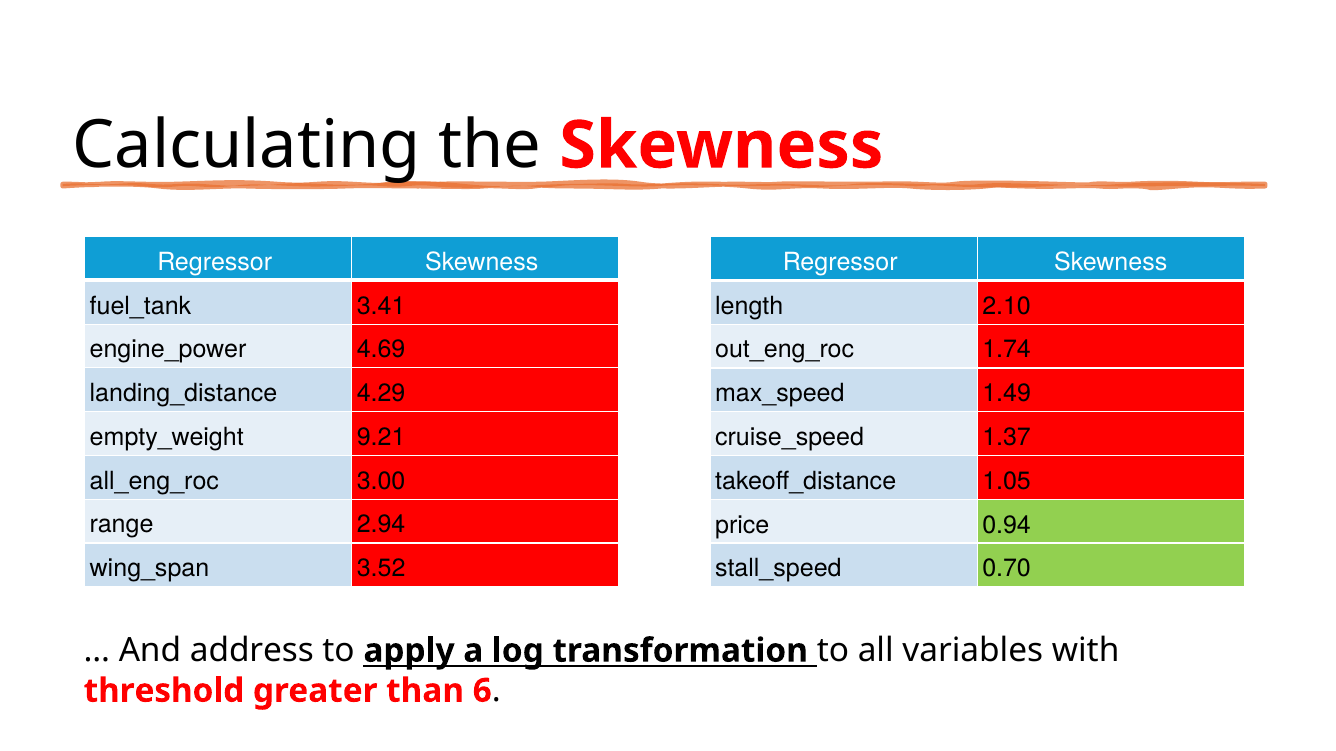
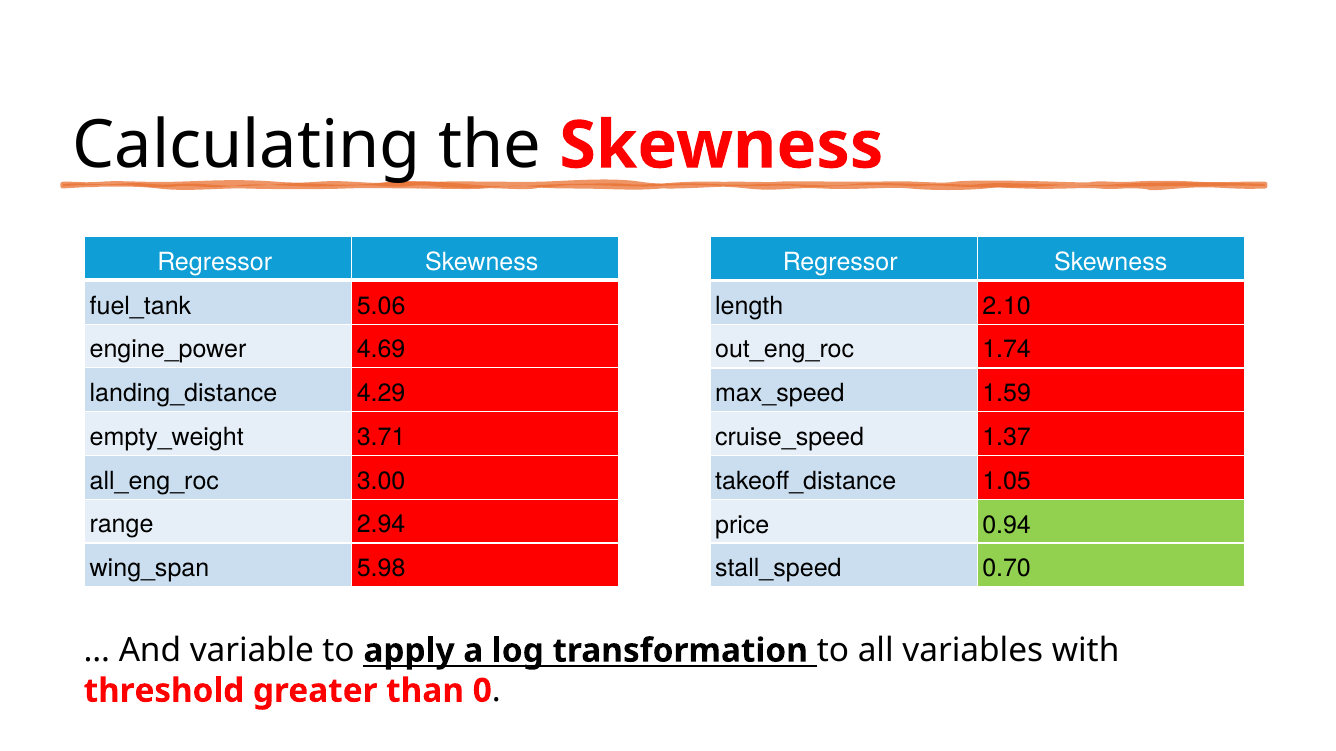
3.41: 3.41 -> 5.06 (381, 306)
1.49: 1.49 -> 1.59 (1007, 394)
9.21: 9.21 -> 3.71 (381, 437)
3.52: 3.52 -> 5.98 (381, 569)
address: address -> variable (252, 651)
6: 6 -> 0 (482, 691)
